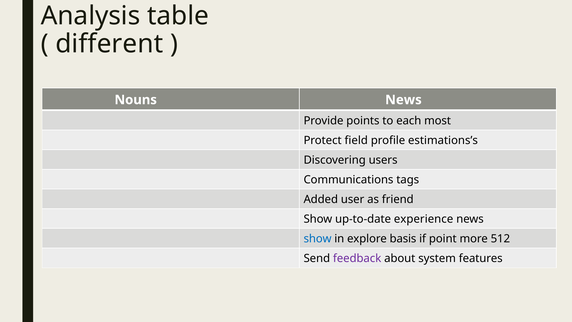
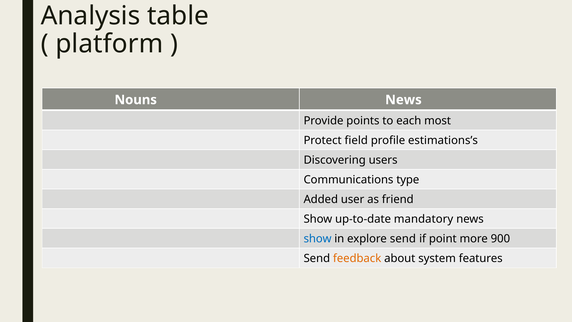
different: different -> platform (109, 44)
tags: tags -> type (408, 180)
experience: experience -> mandatory (424, 219)
explore basis: basis -> send (403, 239)
512: 512 -> 900 (500, 239)
feedback colour: purple -> orange (357, 258)
